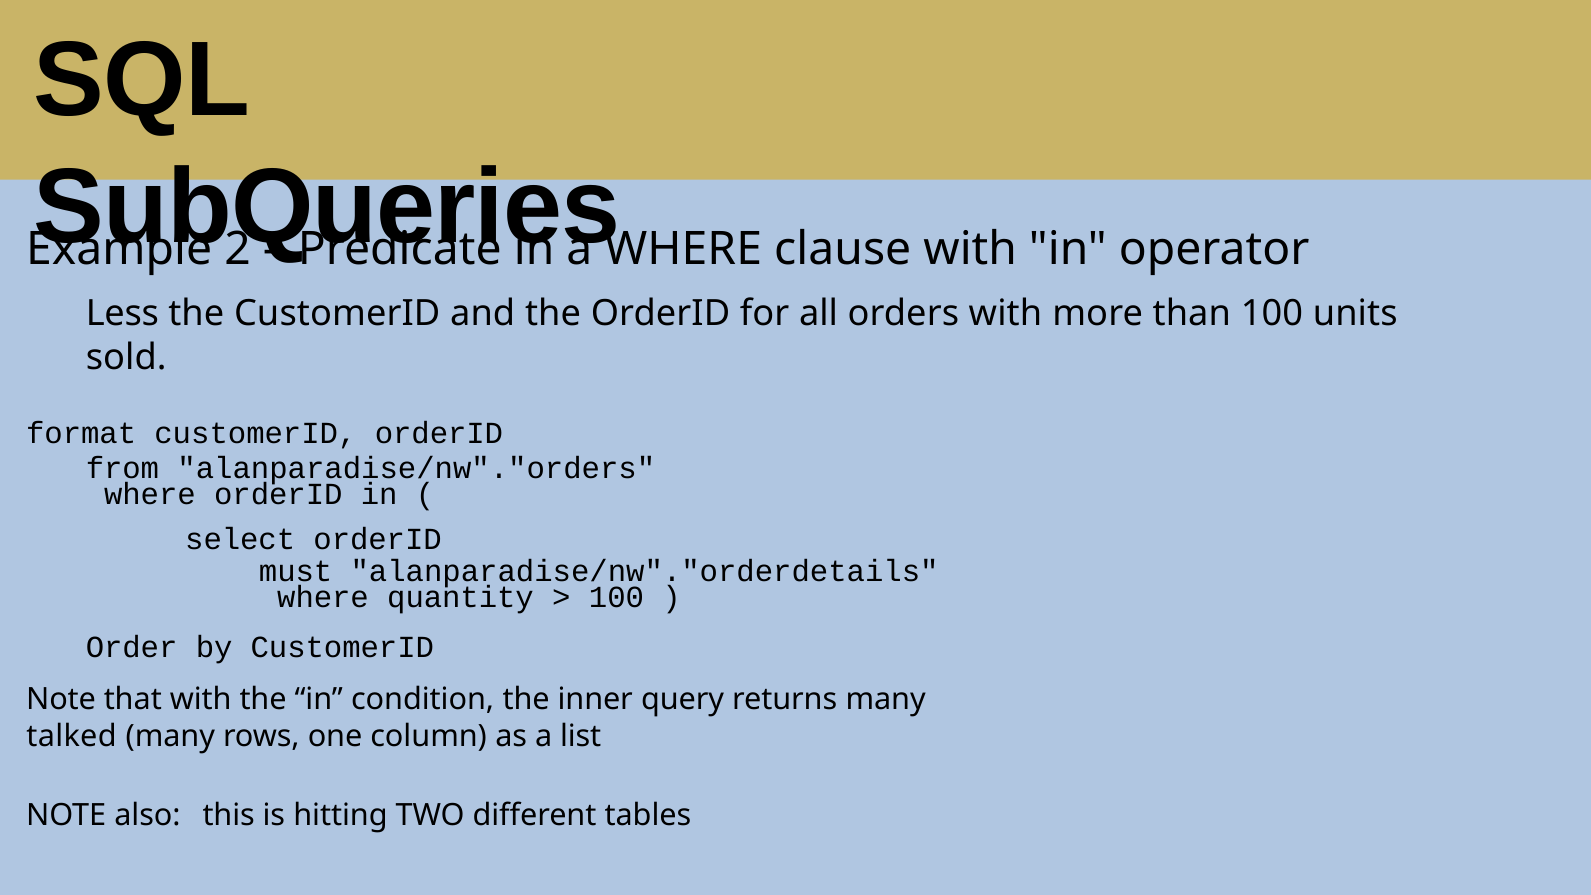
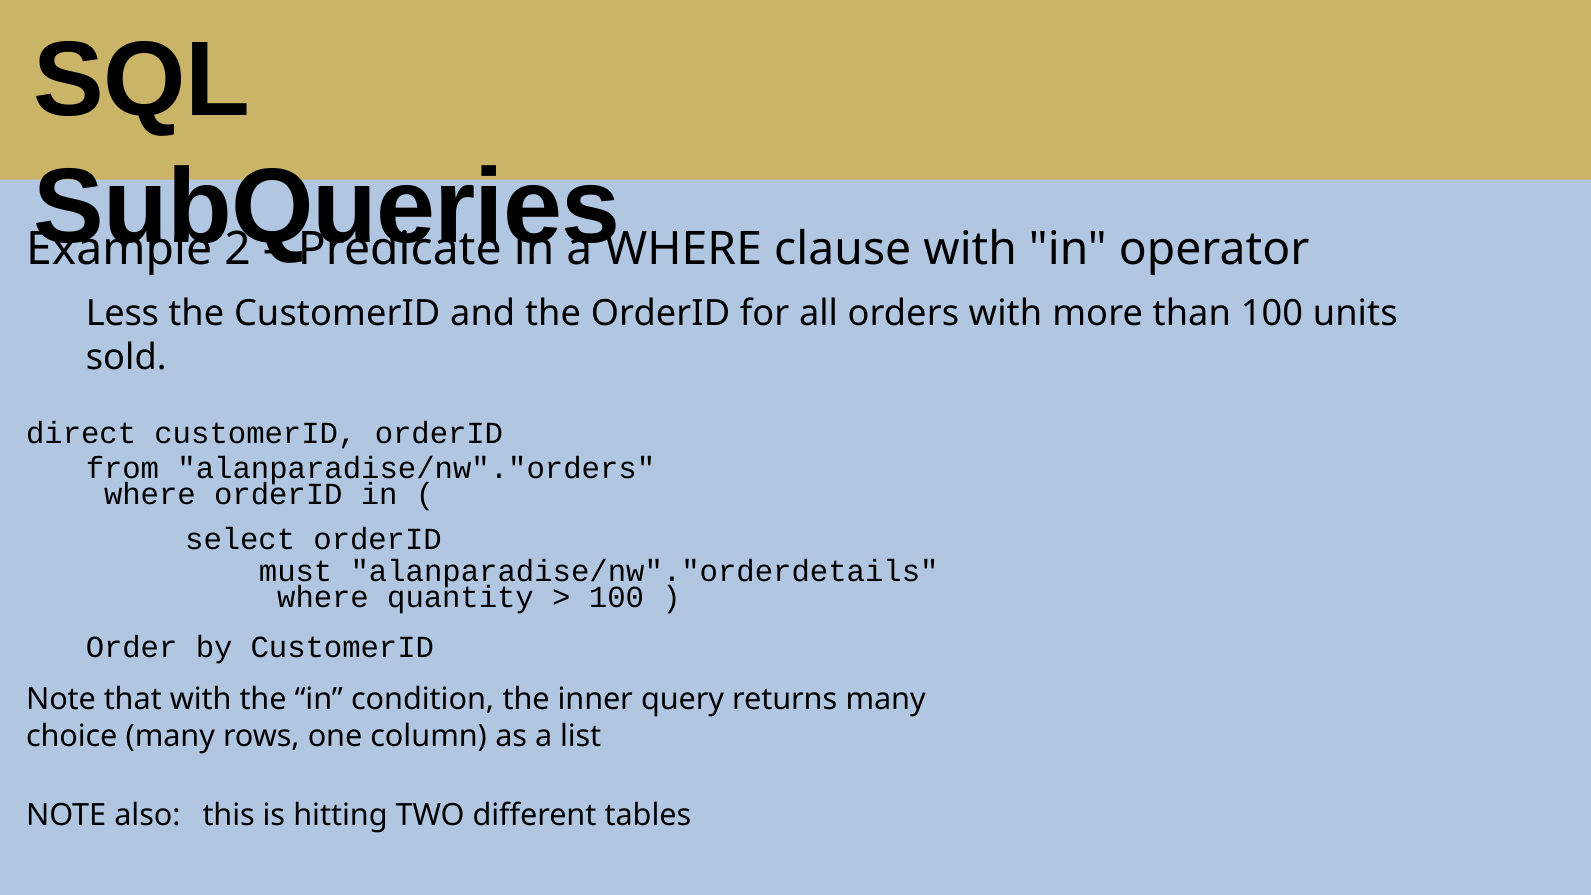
format: format -> direct (81, 433)
talked: talked -> choice (72, 736)
